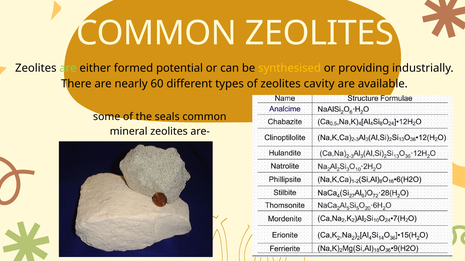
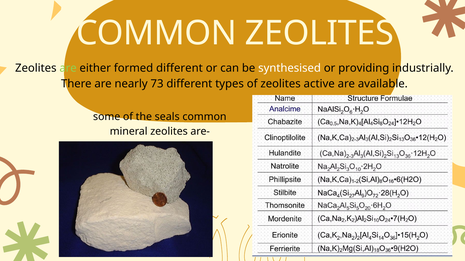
formed potential: potential -> different (179, 68)
synthesised colour: yellow -> white (290, 68)
60: 60 -> 73 (157, 84)
cavity: cavity -> active (319, 84)
